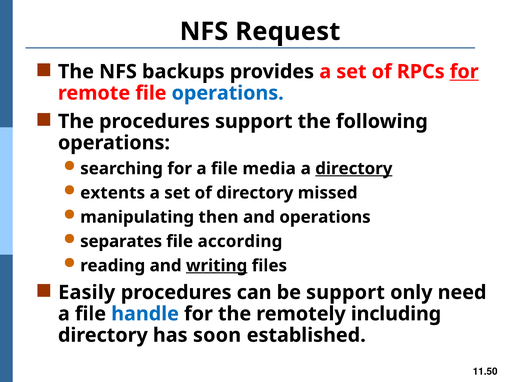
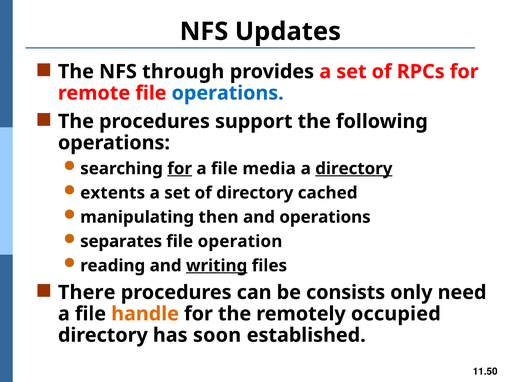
Request: Request -> Updates (288, 32)
backups: backups -> through (183, 72)
for underline: present -> none (464, 72)
for underline: none -> present (180, 169)
missed: missed -> cached (328, 193)
according: according -> operation (240, 241)
Easily: Easily -> There (87, 292)
be support: support -> consists (346, 292)
handle colour: blue -> orange (145, 314)
including: including -> occupied (396, 314)
